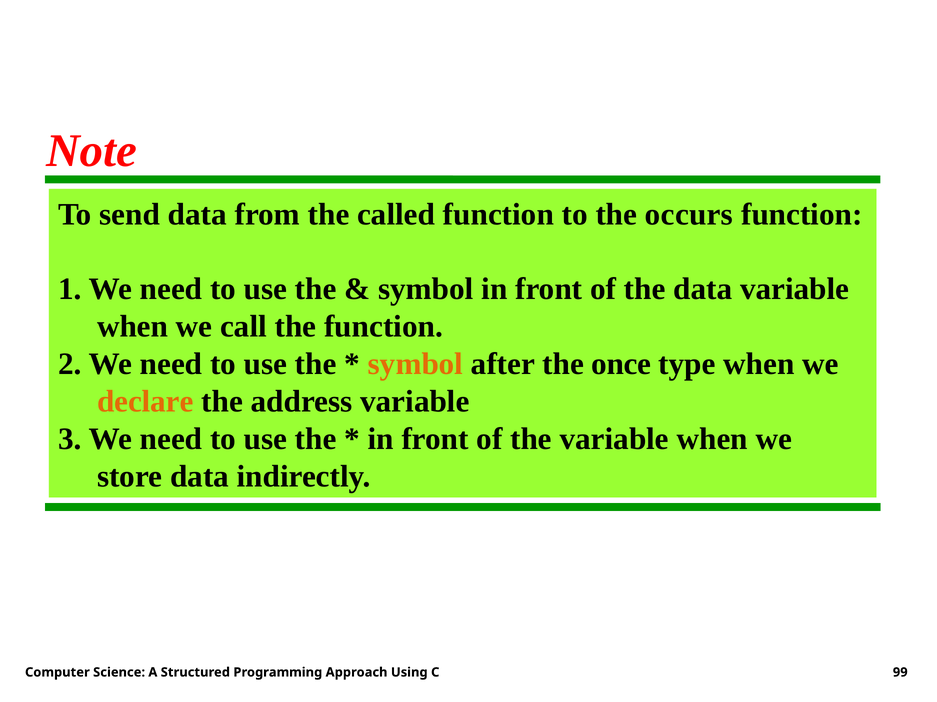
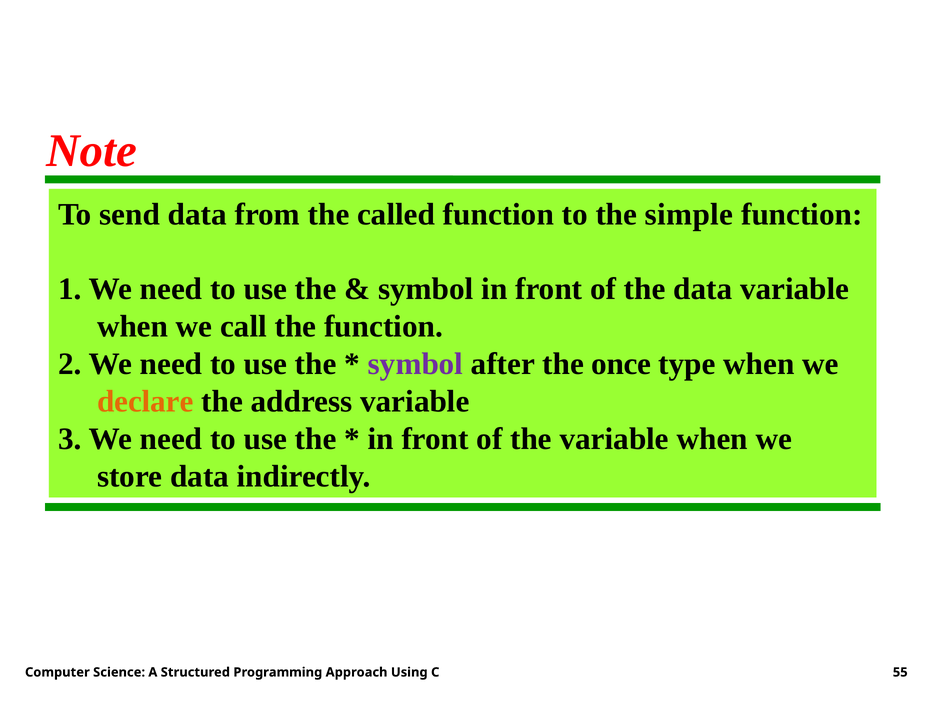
occurs: occurs -> simple (689, 215)
symbol colour: orange -> purple (415, 364)
99: 99 -> 55 (900, 673)
